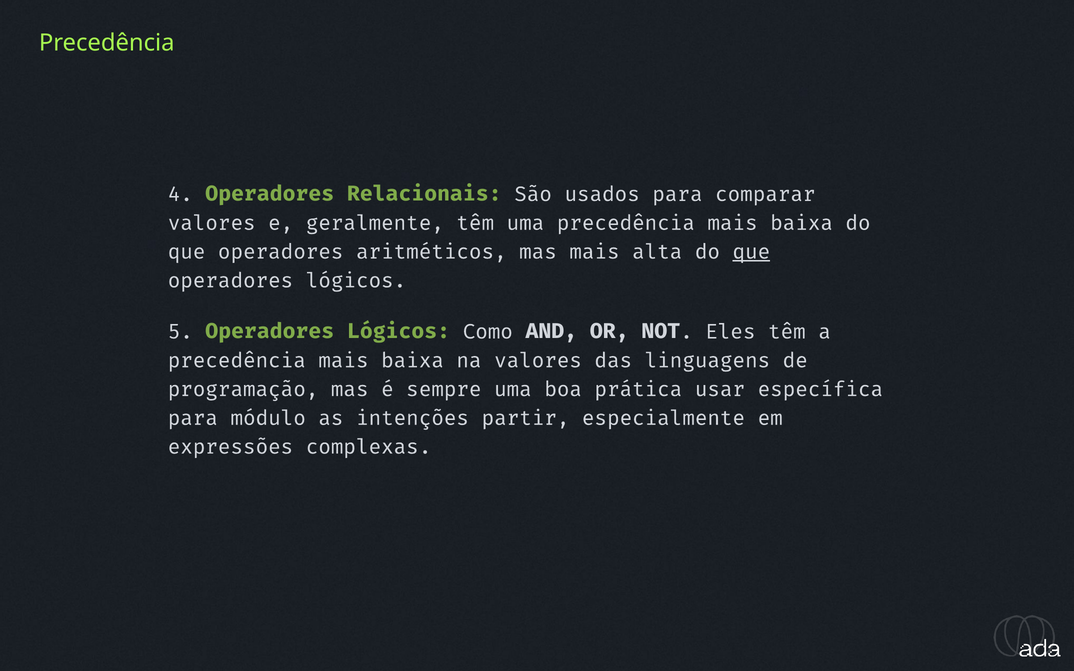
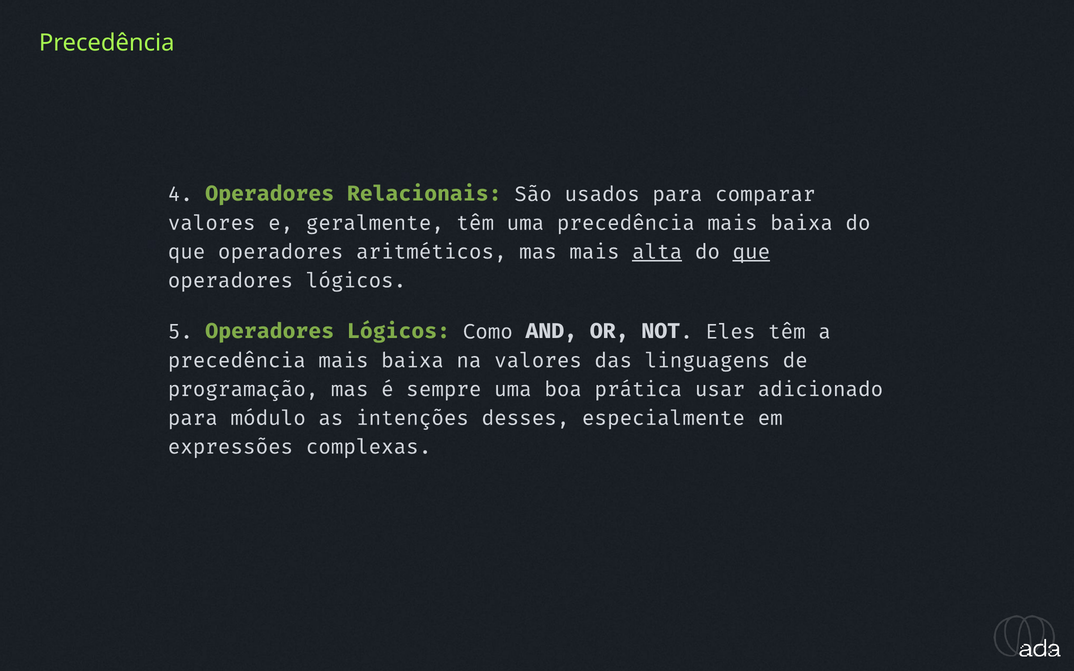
alta underline: none -> present (657, 252)
específica: específica -> adicionado (820, 389)
partir: partir -> desses (526, 418)
